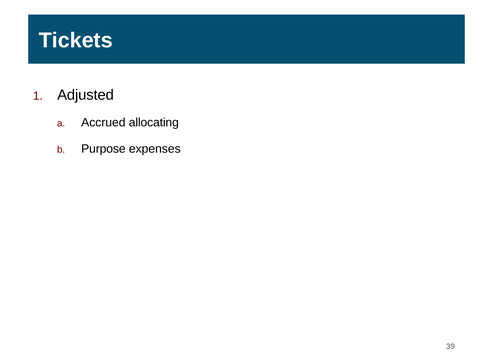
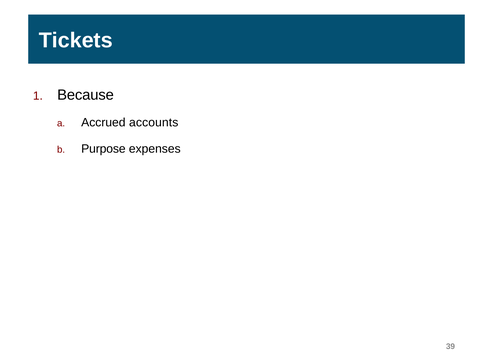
Adjusted: Adjusted -> Because (86, 95)
allocating: allocating -> accounts (154, 123)
